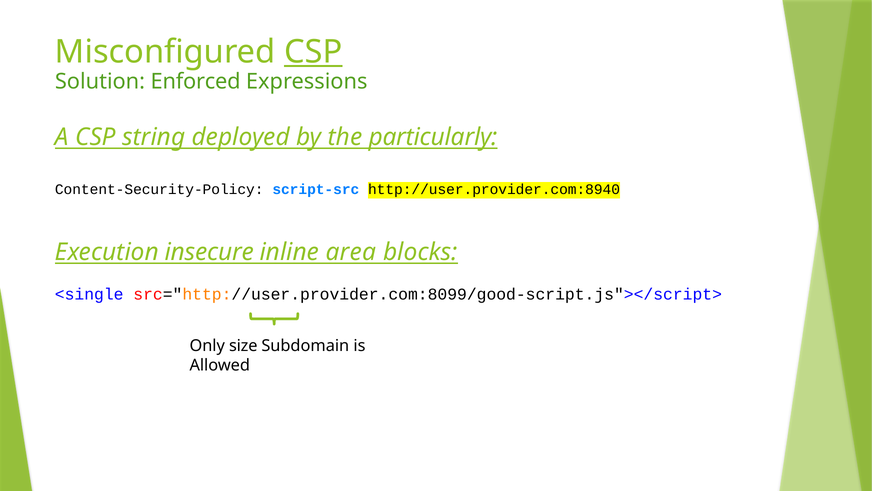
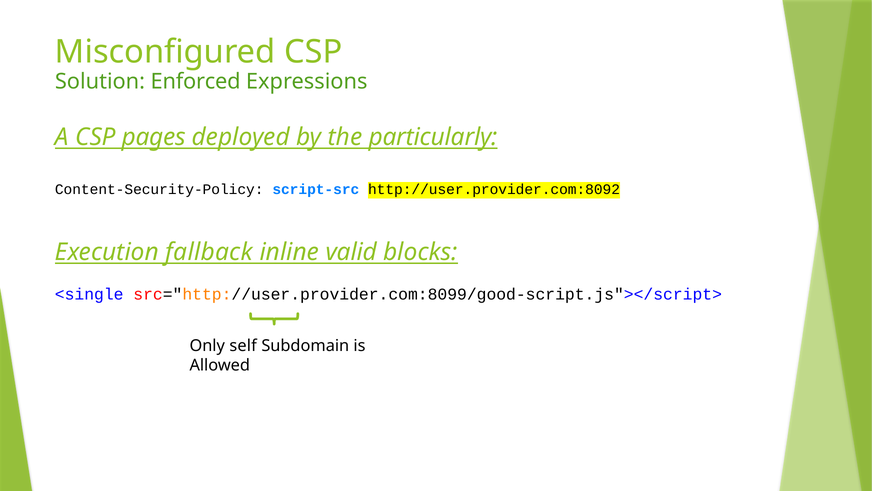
CSP underline: present -> none (313, 52)
string: string -> pages (154, 137)
http://user.provider.com:8940: http://user.provider.com:8940 -> http://user.provider.com:8092 (494, 189)
insecure: insecure -> fallback (209, 252)
area: area -> valid (351, 252)
size: size -> self (243, 345)
